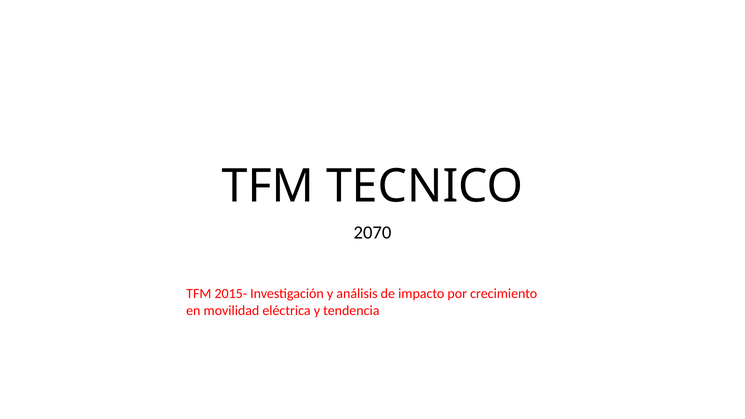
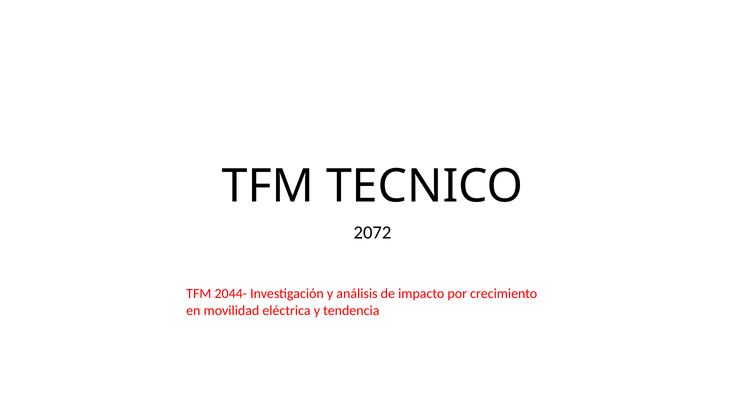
2070: 2070 -> 2072 (372, 233)
2015-: 2015- -> 2044- (231, 294)
